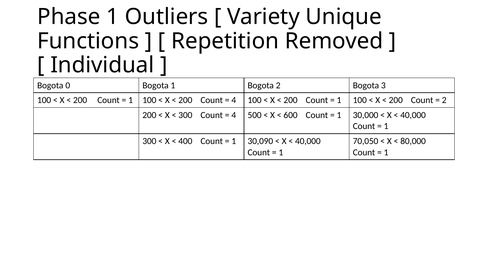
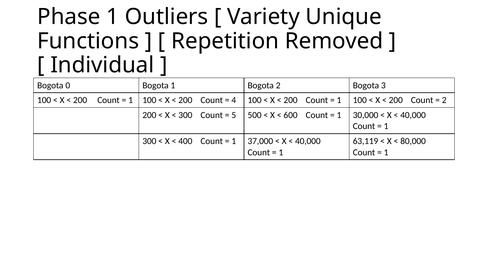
4: 4 -> 5 (234, 115)
30,090: 30,090 -> 37,000 (260, 141)
70,050: 70,050 -> 63,119 (366, 141)
